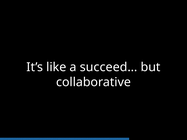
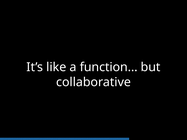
succeed…: succeed… -> function… (109, 67)
